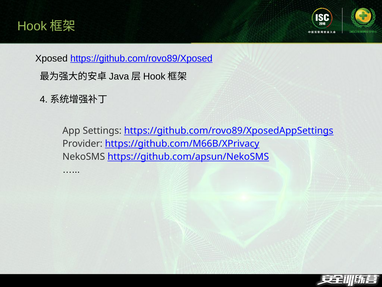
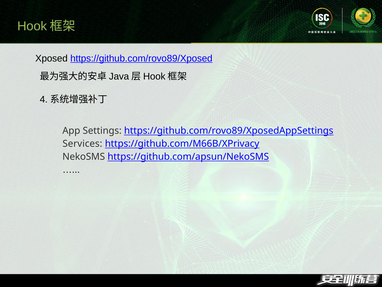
Provider: Provider -> Services (82, 143)
